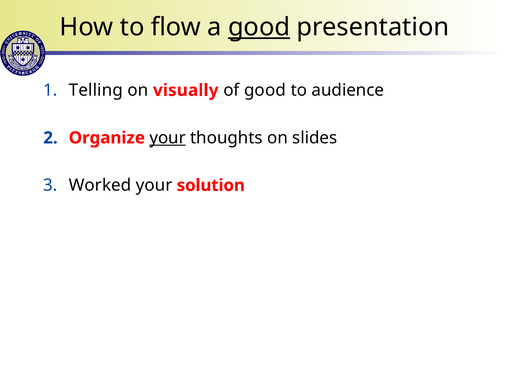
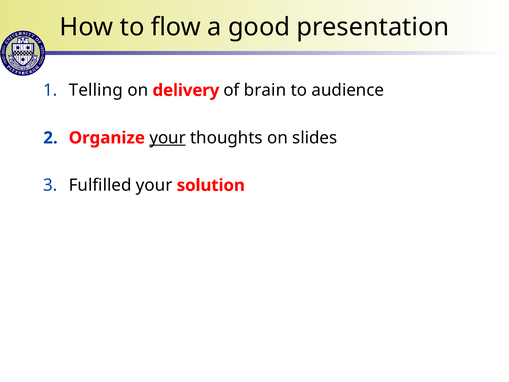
good underline: present -> none (259, 27)
visually: visually -> delivery (186, 90)
of good: good -> brain (265, 90)
Worked: Worked -> Fulfilled (100, 185)
